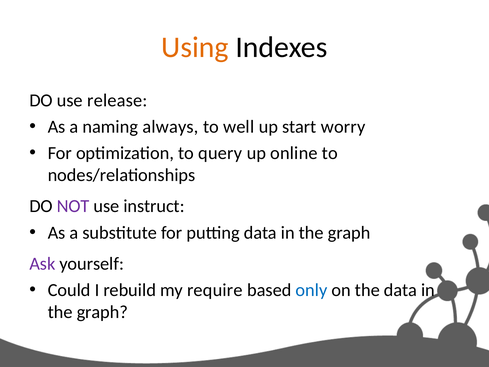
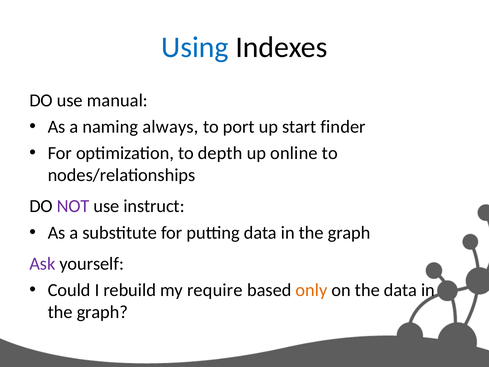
Using colour: orange -> blue (195, 47)
release: release -> manual (117, 100)
well: well -> port (239, 127)
worry: worry -> finder (343, 127)
query: query -> depth (220, 153)
only colour: blue -> orange (311, 290)
